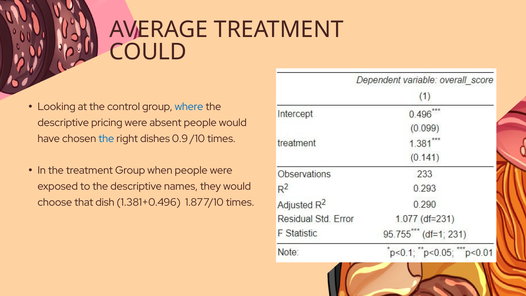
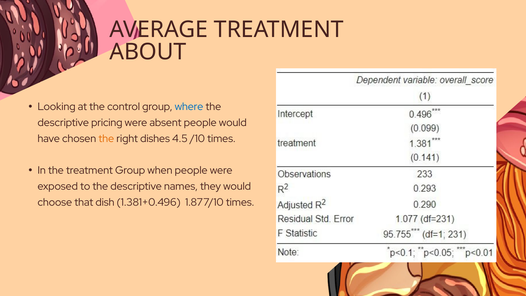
COULD: COULD -> ABOUT (148, 52)
the colour: blue -> orange (106, 139)
0.9: 0.9 -> 4.5 (180, 139)
